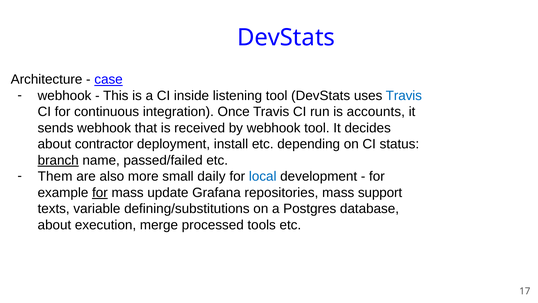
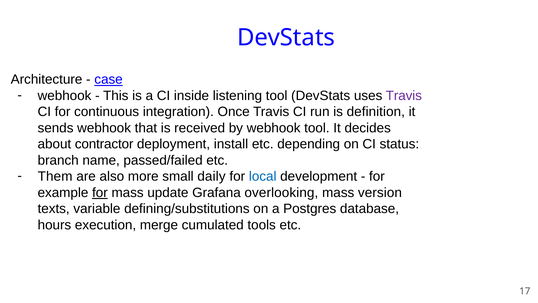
Travis colour: blue -> purple (404, 96)
accounts: accounts -> definition (376, 112)
branch underline: present -> none (58, 160)
repositories: repositories -> overlooking (281, 192)
support: support -> version (380, 192)
about: about -> hours (54, 225)
processed: processed -> cumulated (213, 225)
